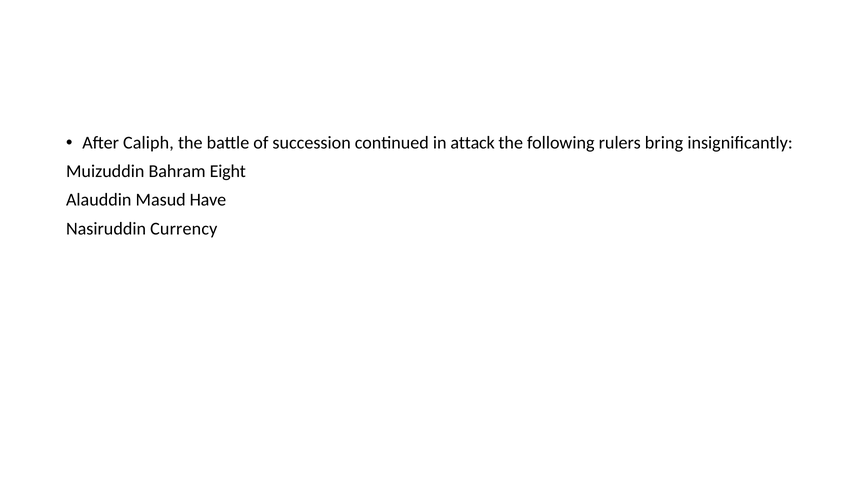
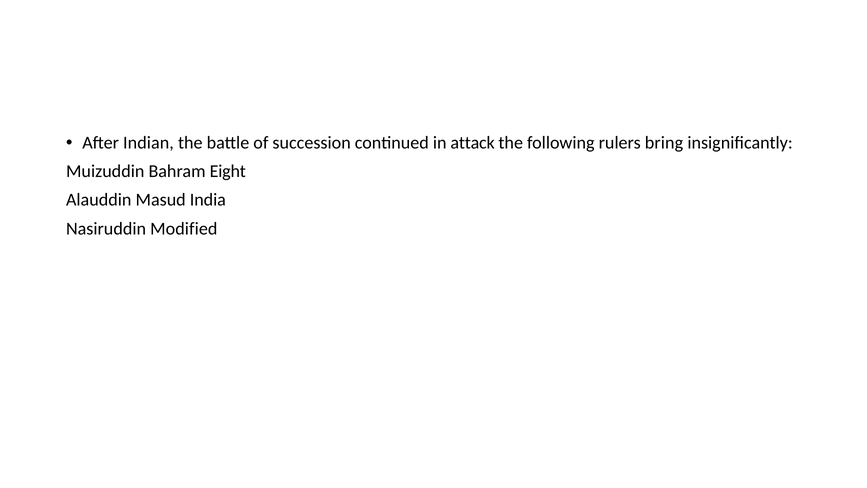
Caliph: Caliph -> Indian (148, 143)
Have: Have -> India (208, 200)
Currency: Currency -> Modified (184, 228)
